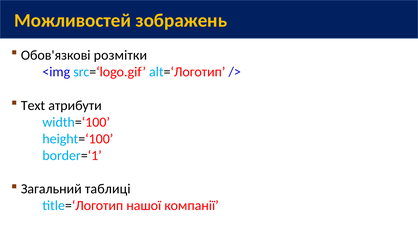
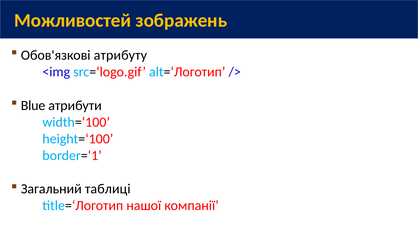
розмітки: розмітки -> атрибуту (120, 55)
Text: Text -> Blue (33, 105)
